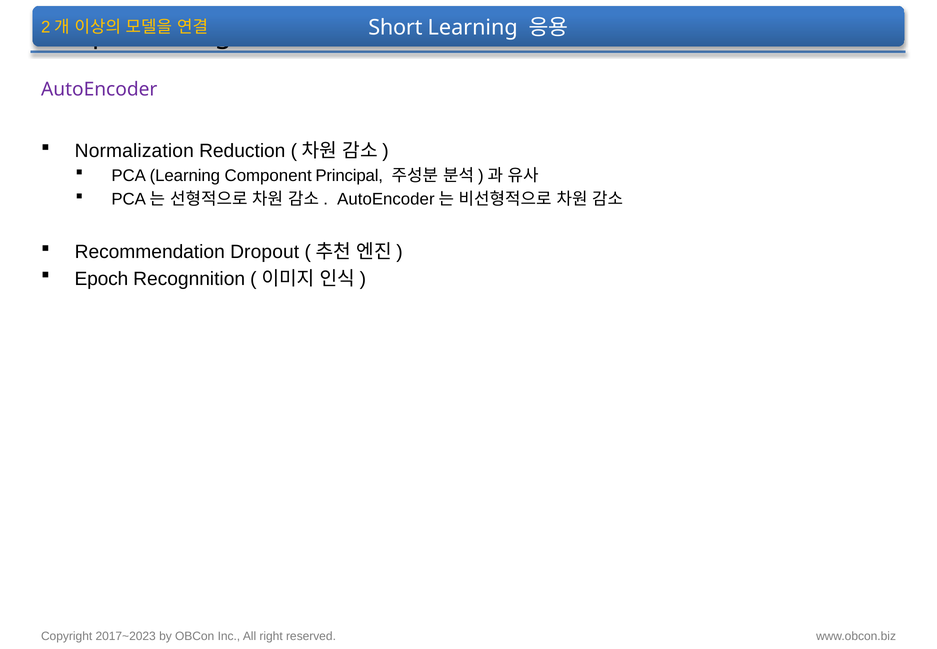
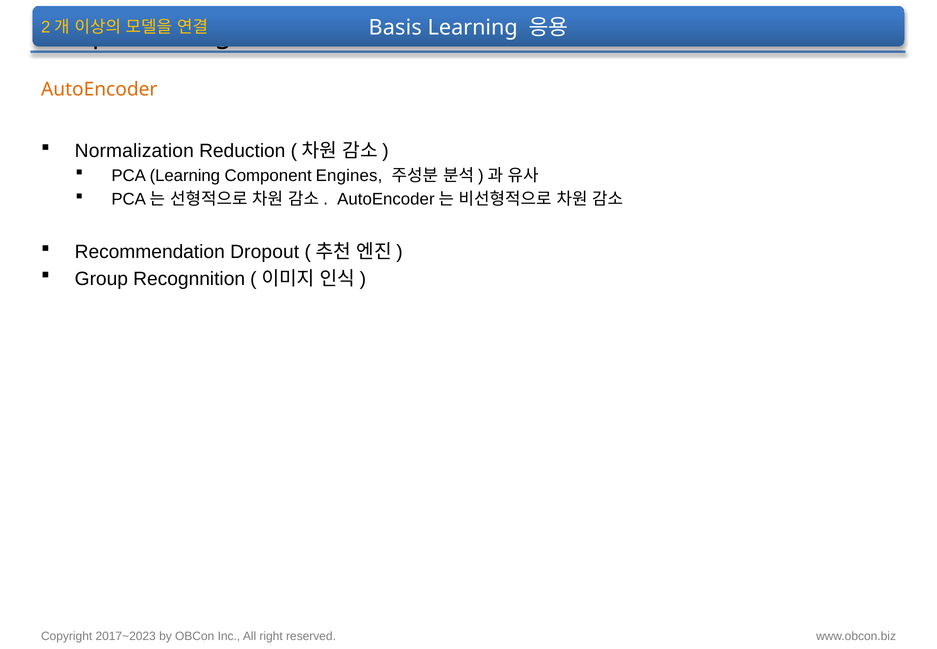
Short: Short -> Basis (395, 28)
AutoEncoder colour: purple -> orange (99, 89)
Principal: Principal -> Engines (349, 176)
Epoch: Epoch -> Group (101, 279)
